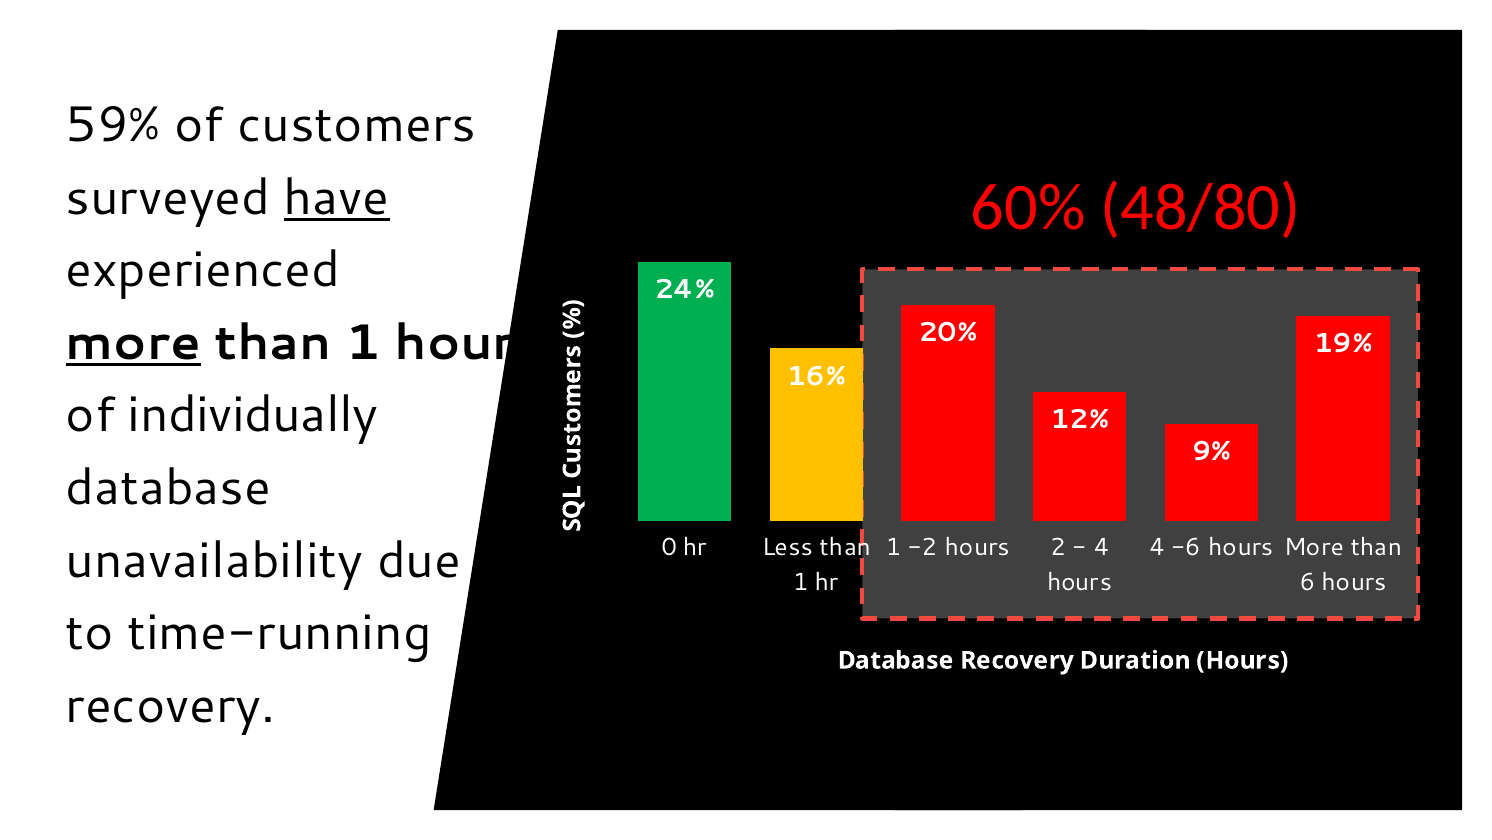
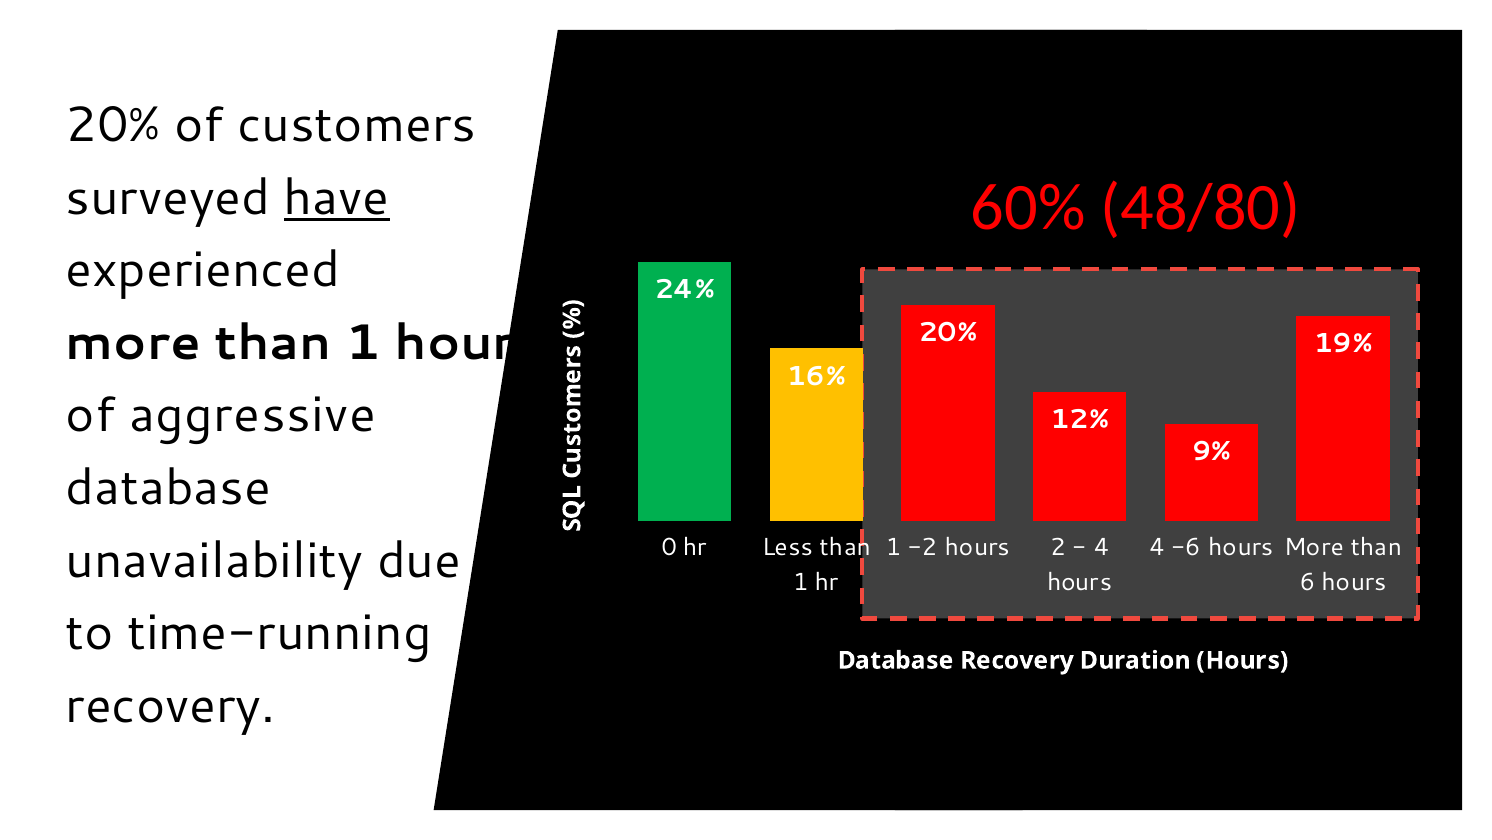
59%: 59% -> 20% (113, 125)
more underline: present -> none (133, 343)
individually: individually -> aggressive (253, 415)
